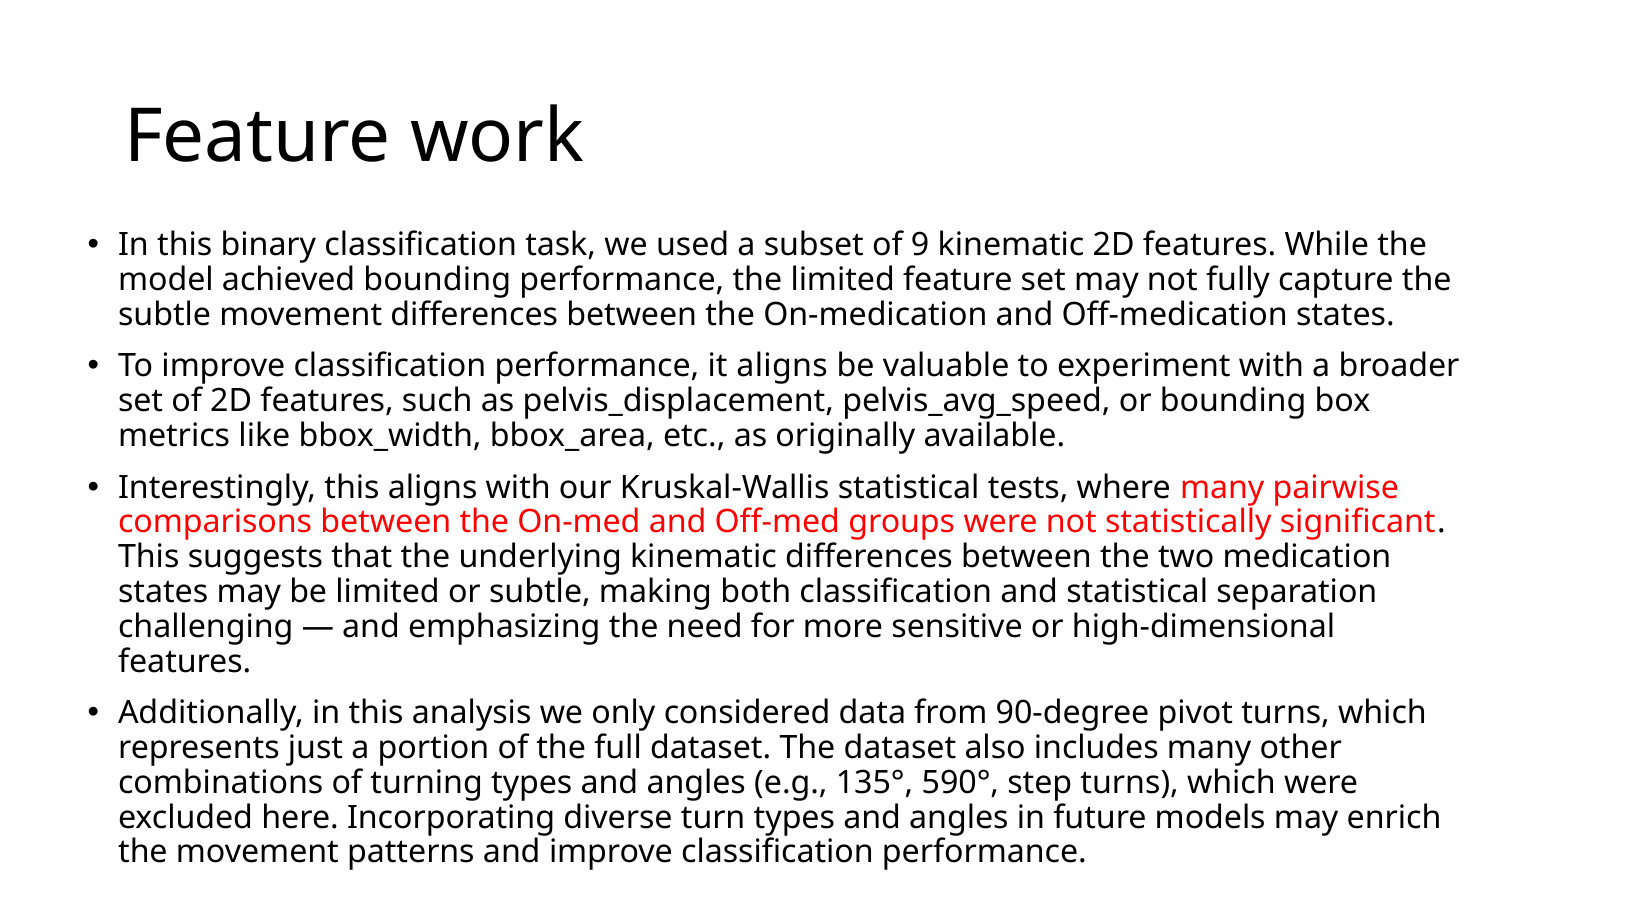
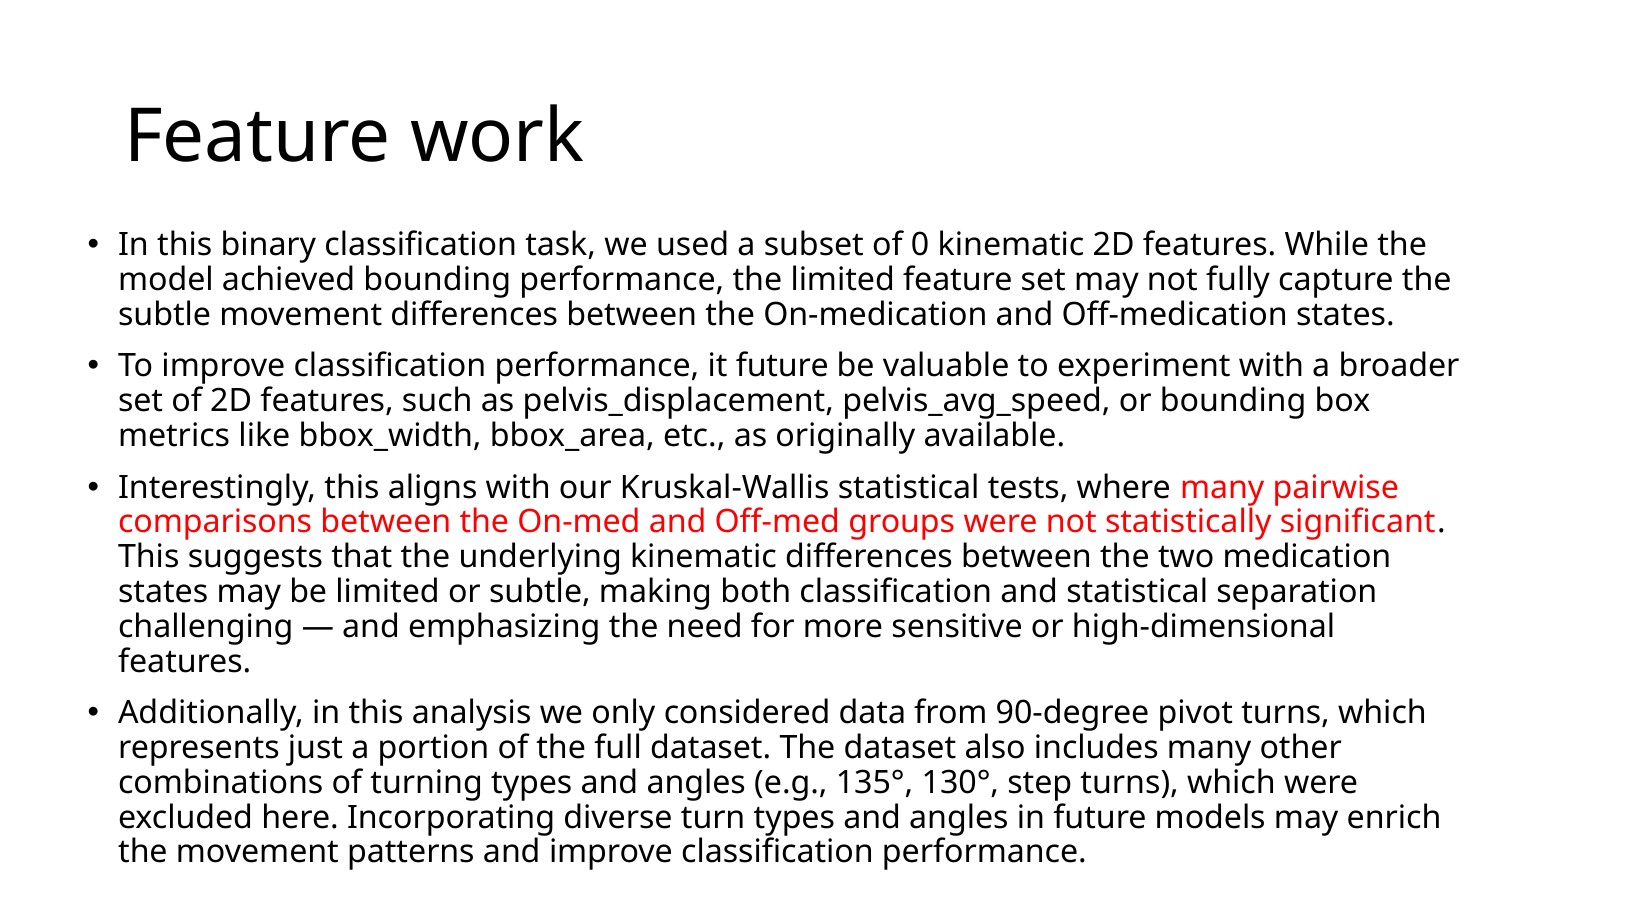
9: 9 -> 0 (920, 245)
it aligns: aligns -> future (782, 366)
590°: 590° -> 130° (960, 783)
